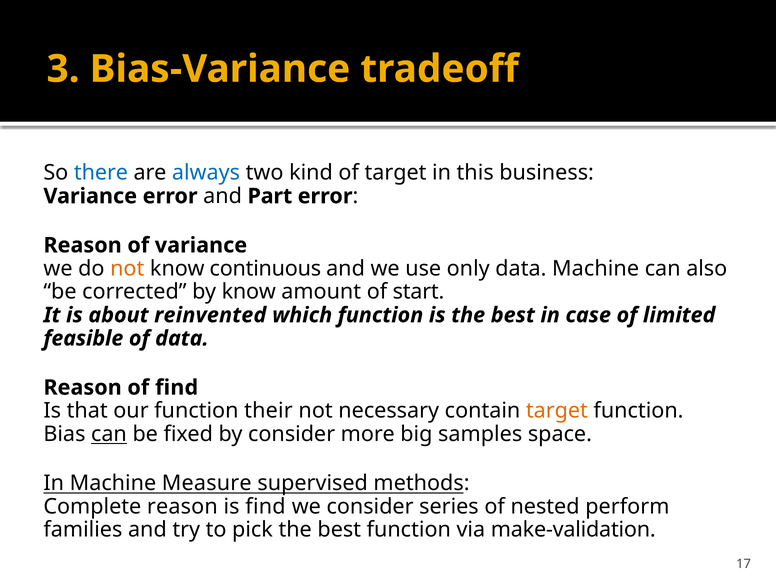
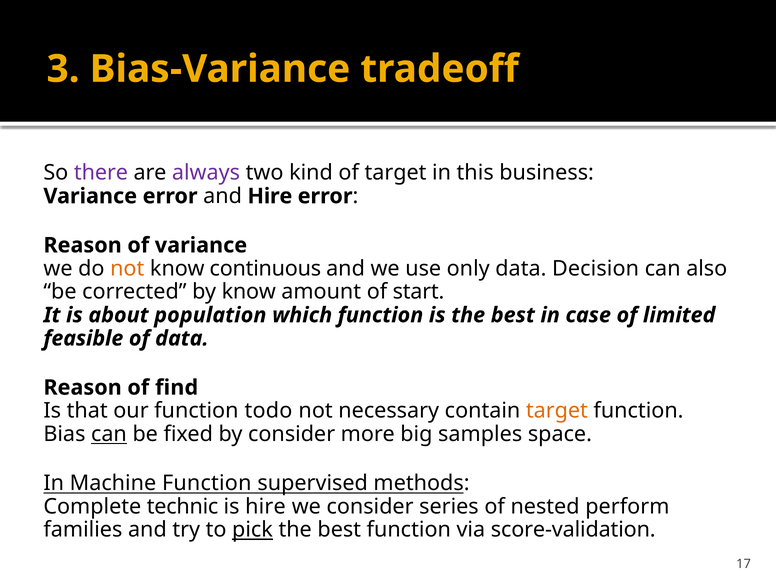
there colour: blue -> purple (101, 173)
always colour: blue -> purple (206, 173)
and Part: Part -> Hire (270, 196)
data Machine: Machine -> Decision (596, 269)
reinvented: reinvented -> population (210, 315)
their: their -> todo (268, 411)
Machine Measure: Measure -> Function (207, 483)
Complete reason: reason -> technic (183, 507)
is find: find -> hire (265, 507)
pick underline: none -> present (252, 530)
make-validation: make-validation -> score-validation (573, 530)
